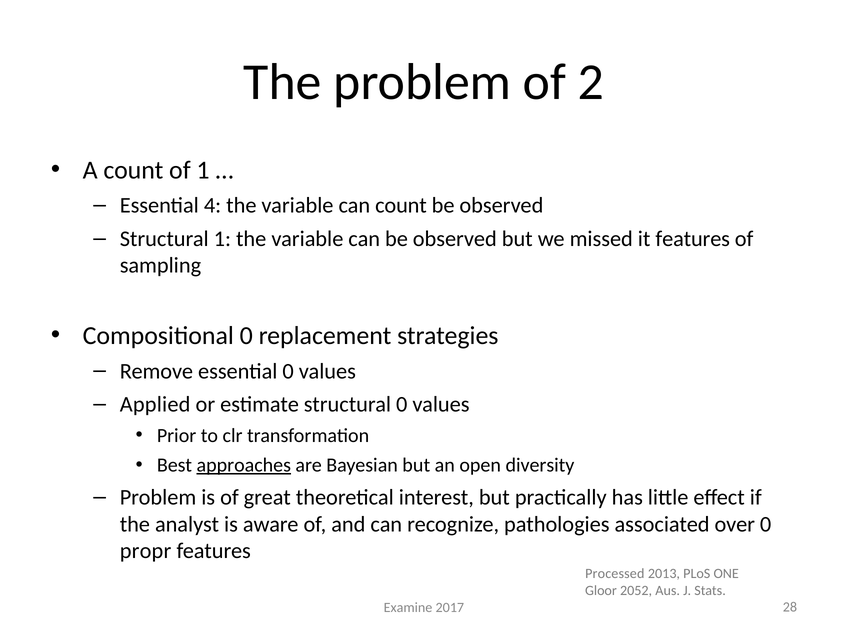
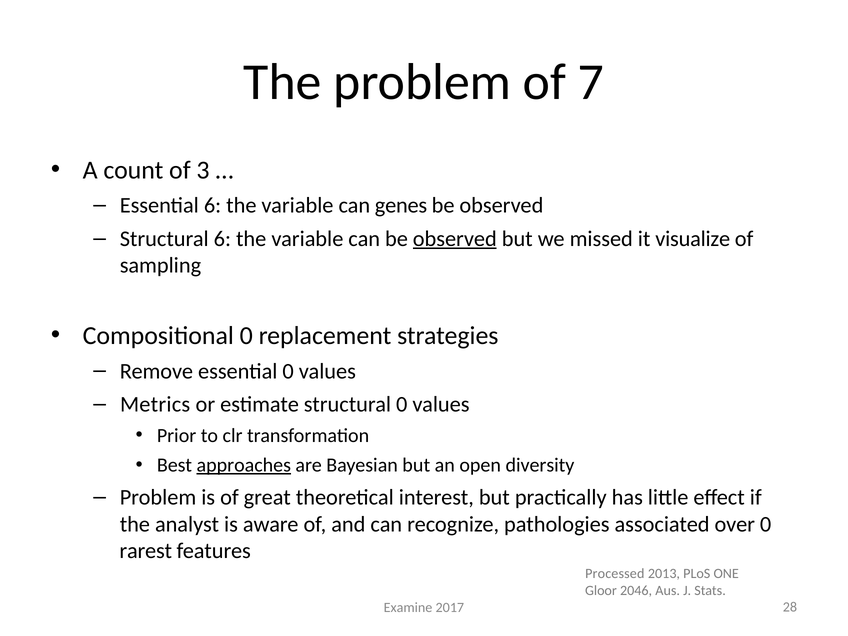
2: 2 -> 7 (591, 82)
of 1: 1 -> 3 (203, 170)
Essential 4: 4 -> 6 (213, 205)
can count: count -> genes (401, 205)
Structural 1: 1 -> 6 (222, 239)
observed underline: none -> present (455, 239)
it features: features -> visualize (693, 239)
Applied: Applied -> Metrics (155, 405)
propr: propr -> rarest (146, 551)
2052: 2052 -> 2046 (636, 590)
